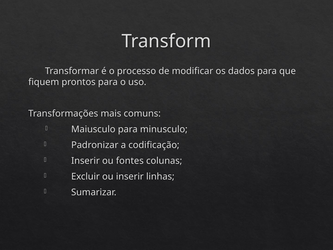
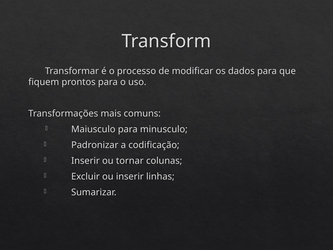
fontes: fontes -> tornar (130, 161)
